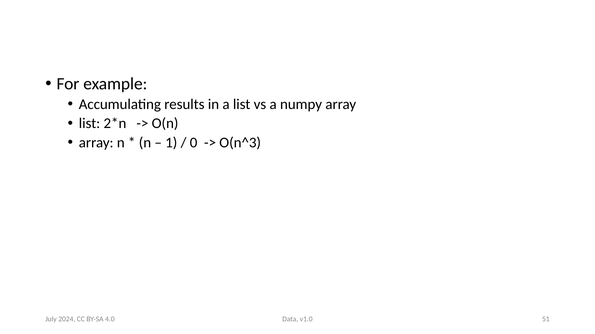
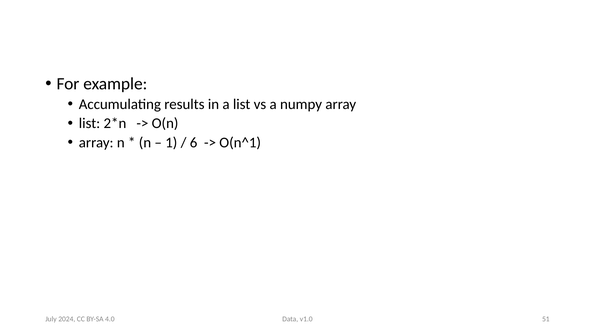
0: 0 -> 6 (194, 143)
O(n^3: O(n^3 -> O(n^1 (240, 143)
